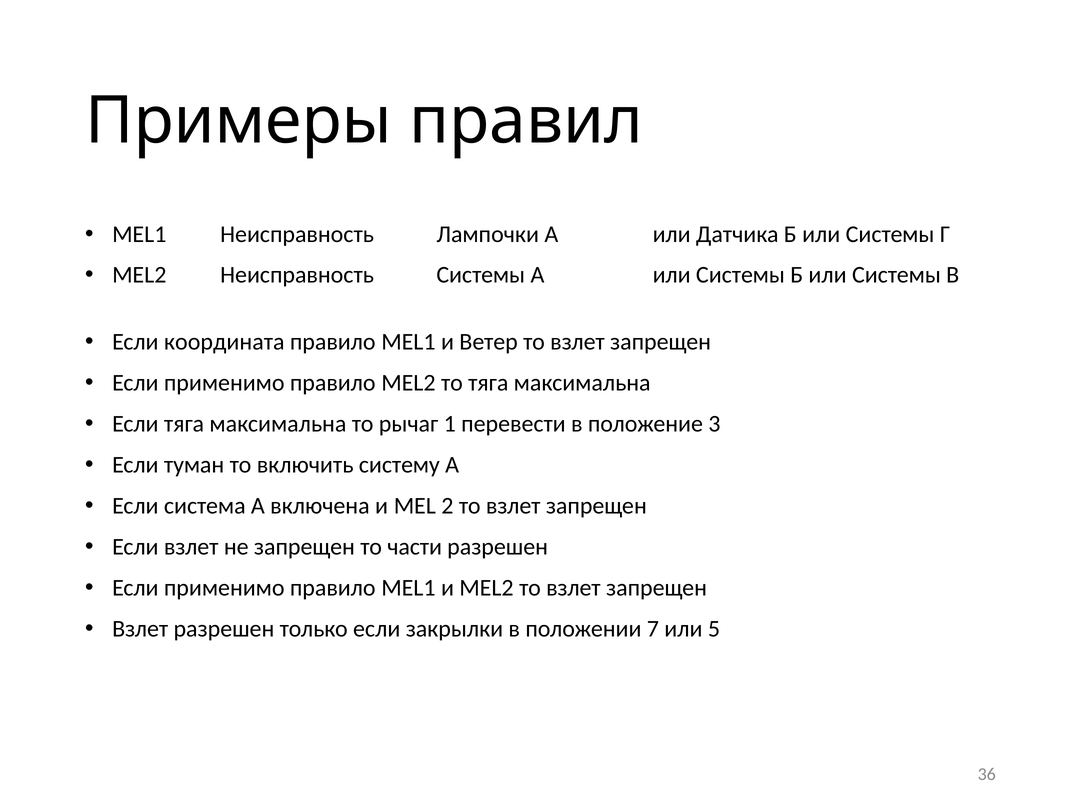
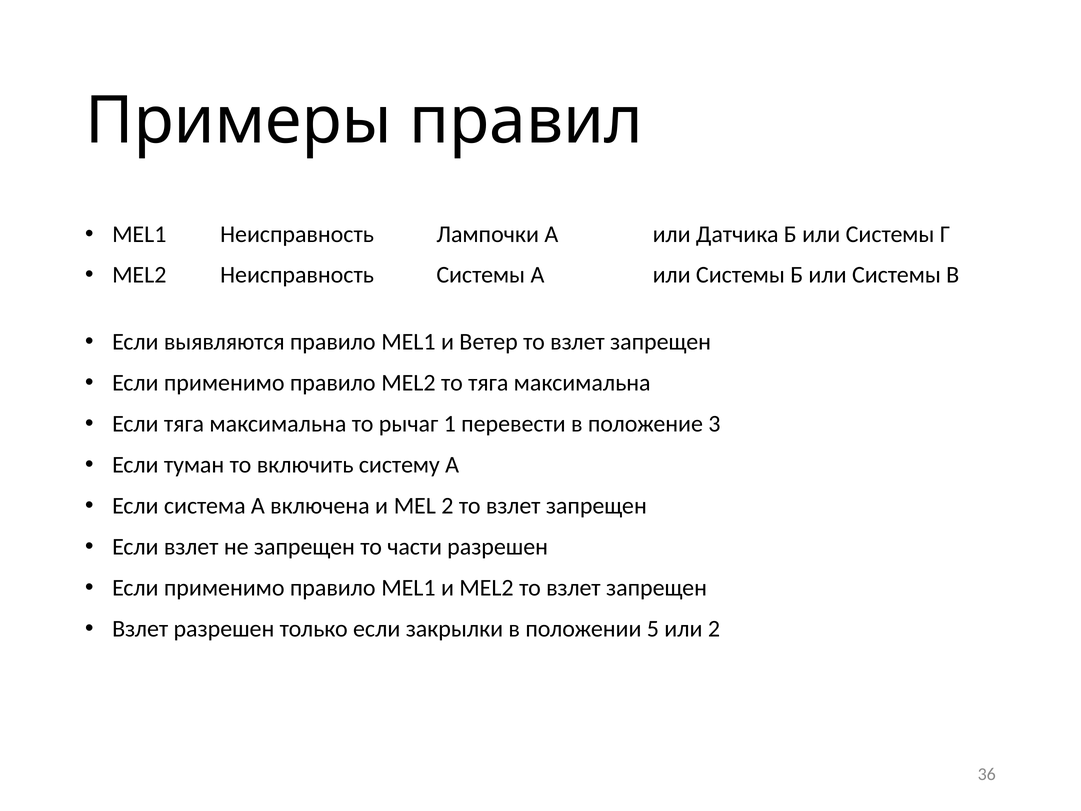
координата: координата -> выявляются (224, 342)
7: 7 -> 5 (653, 628)
или 5: 5 -> 2 (714, 628)
